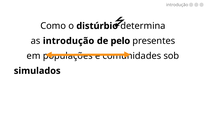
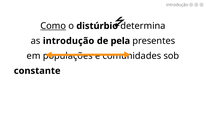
Como underline: none -> present (53, 26)
pelo: pelo -> pela (120, 41)
simulados: simulados -> constante (37, 71)
